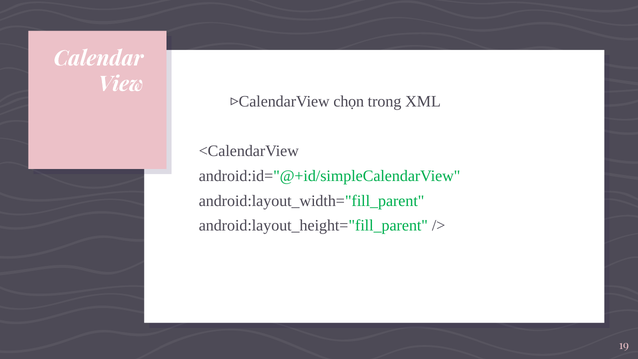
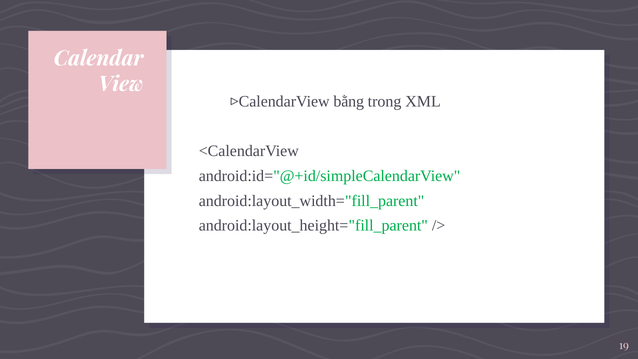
chọn: chọn -> bằng (349, 101)
